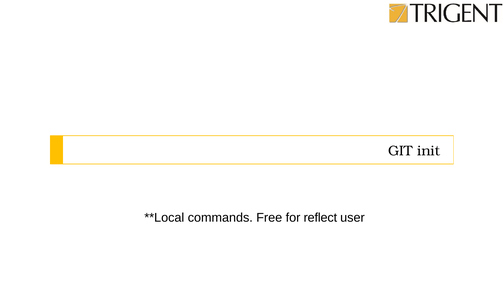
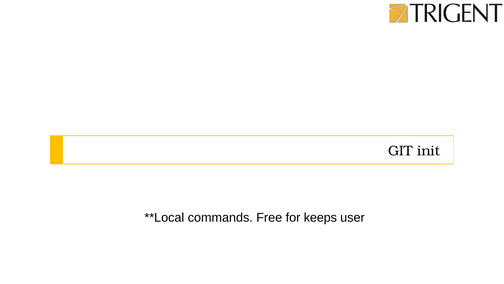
reflect: reflect -> keeps (320, 217)
